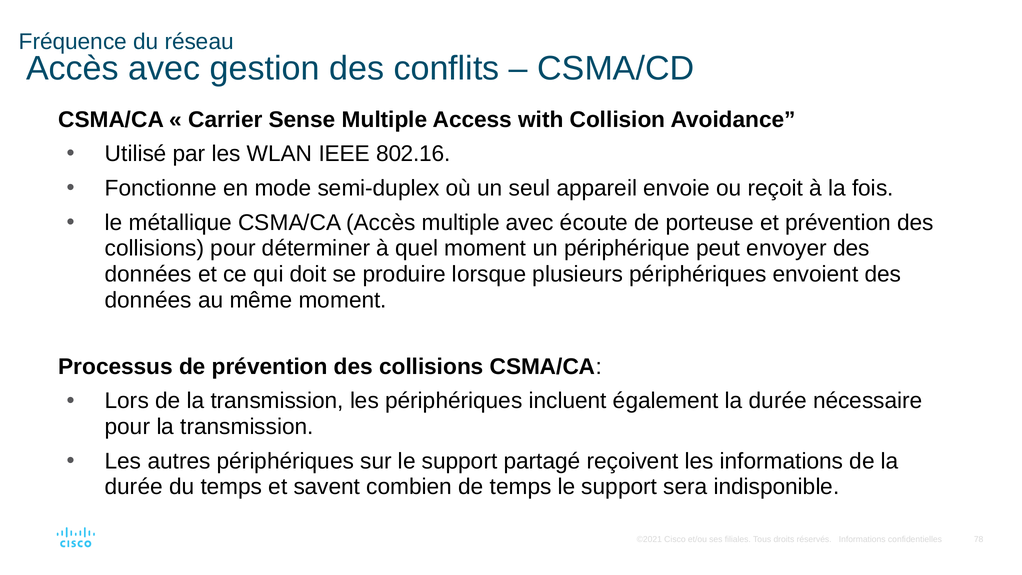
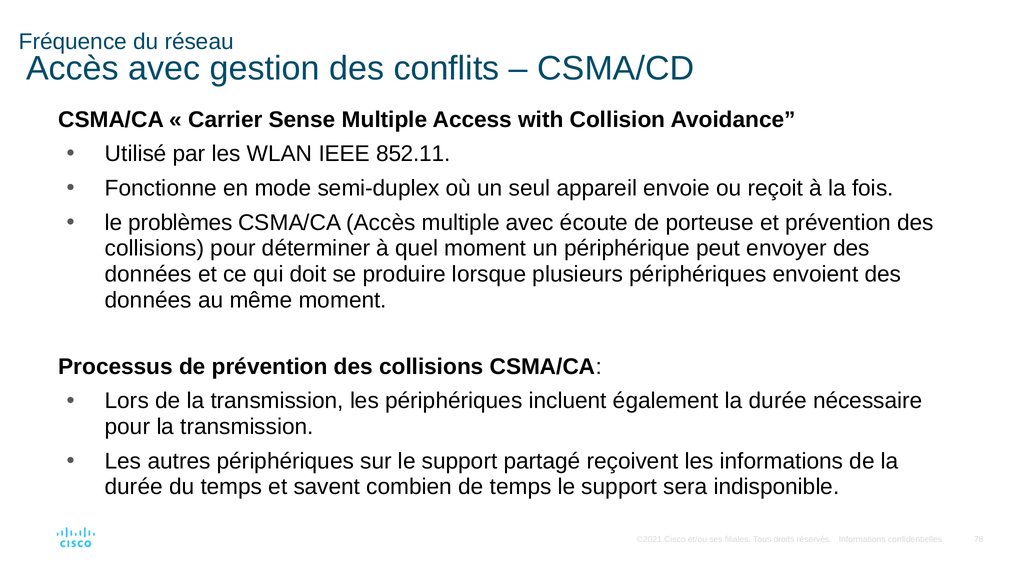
802.16: 802.16 -> 852.11 (413, 154)
métallique: métallique -> problèmes (181, 223)
